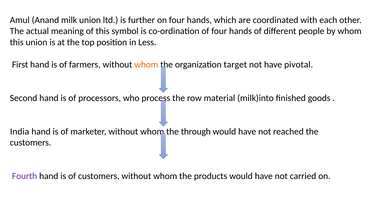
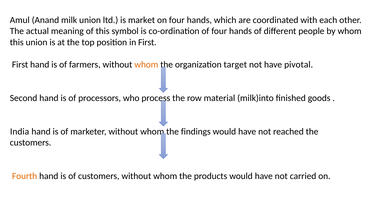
further: further -> market (142, 20)
in Less: Less -> First (147, 42)
through: through -> findings (196, 132)
Fourth colour: purple -> orange (25, 176)
